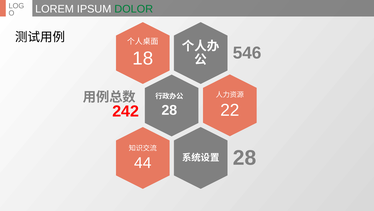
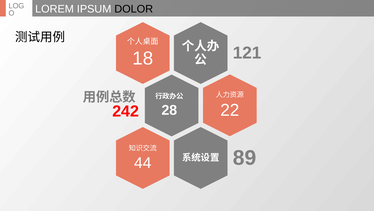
DOLOR colour: green -> black (134, 9)
546: 546 -> 121 (247, 53)
28: 28 -> 89 (245, 157)
